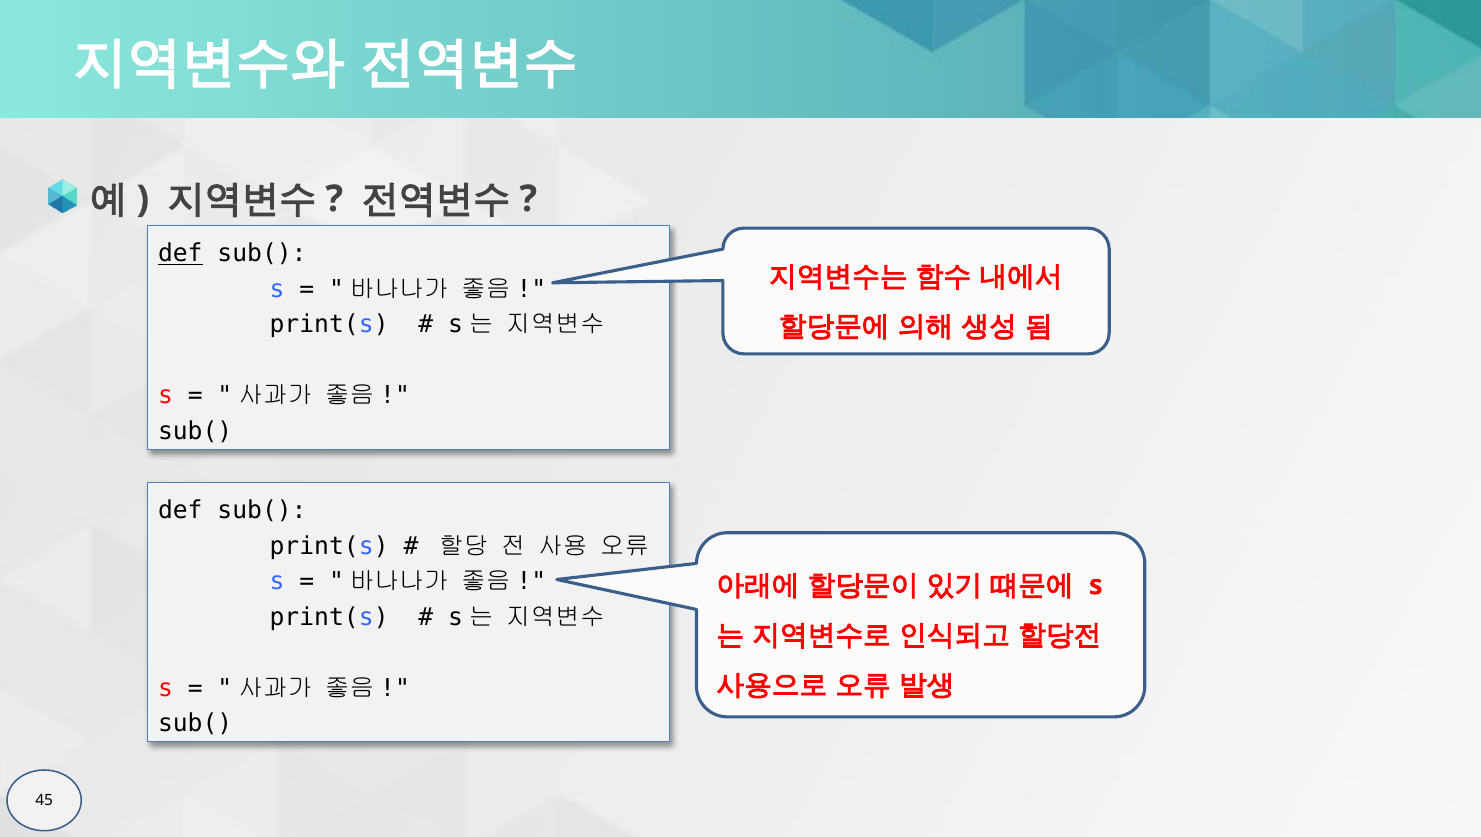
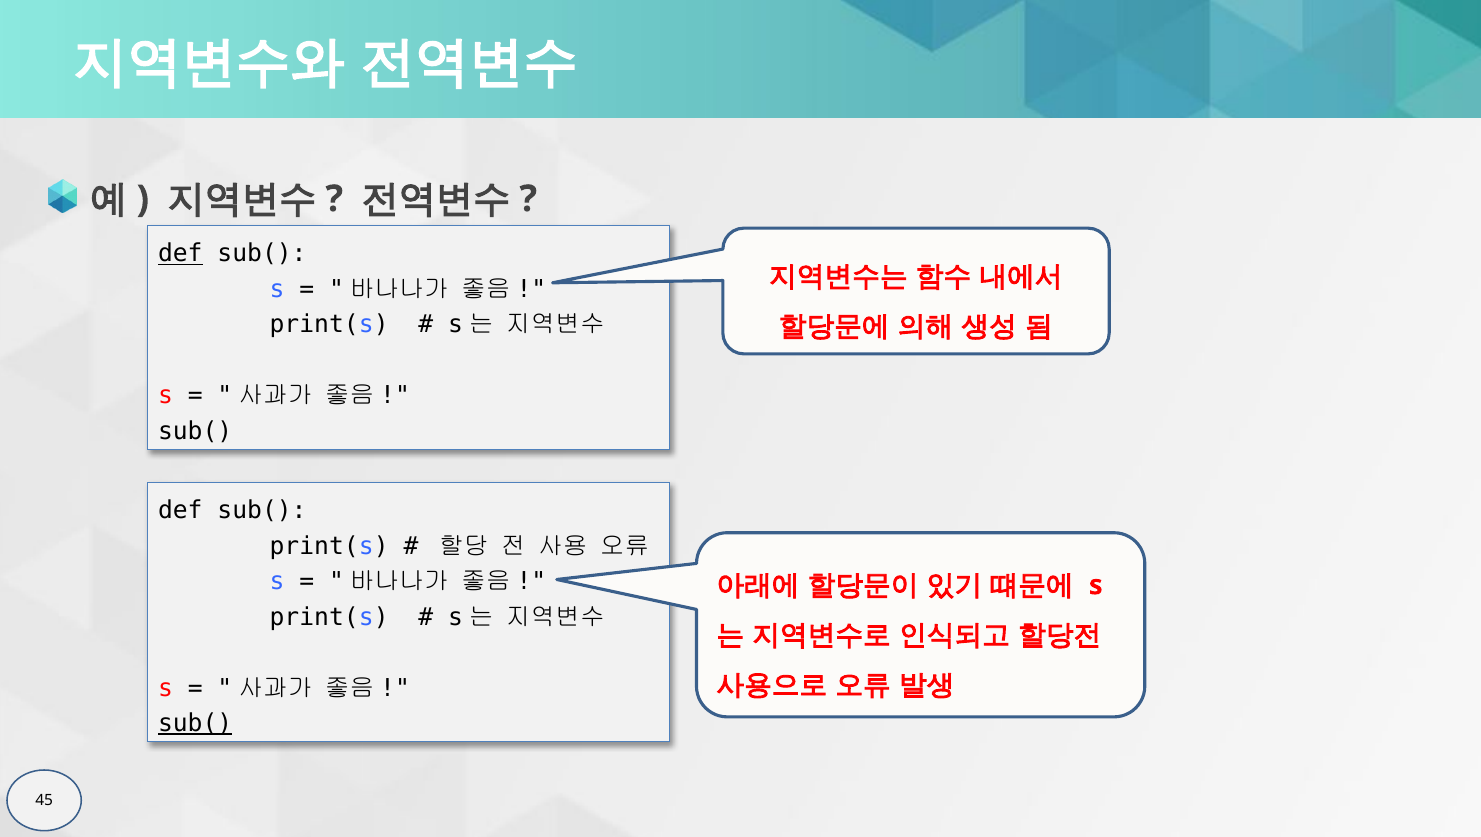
sub( underline: none -> present (195, 723)
